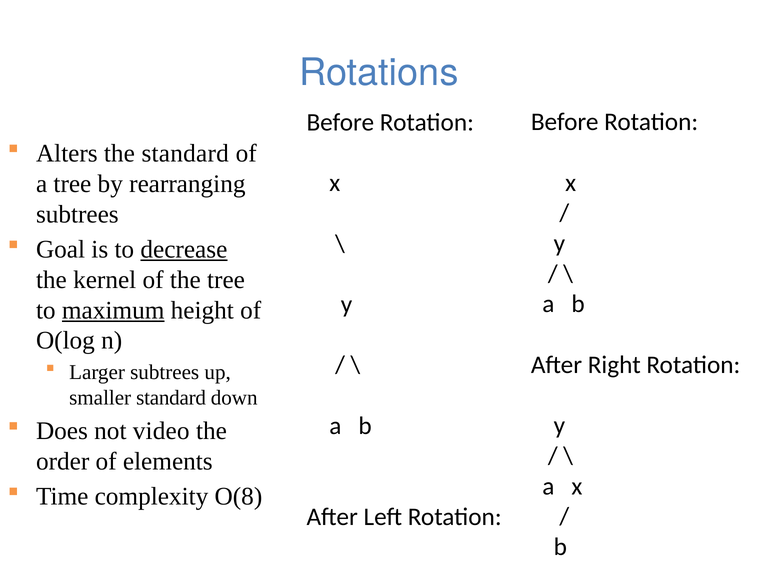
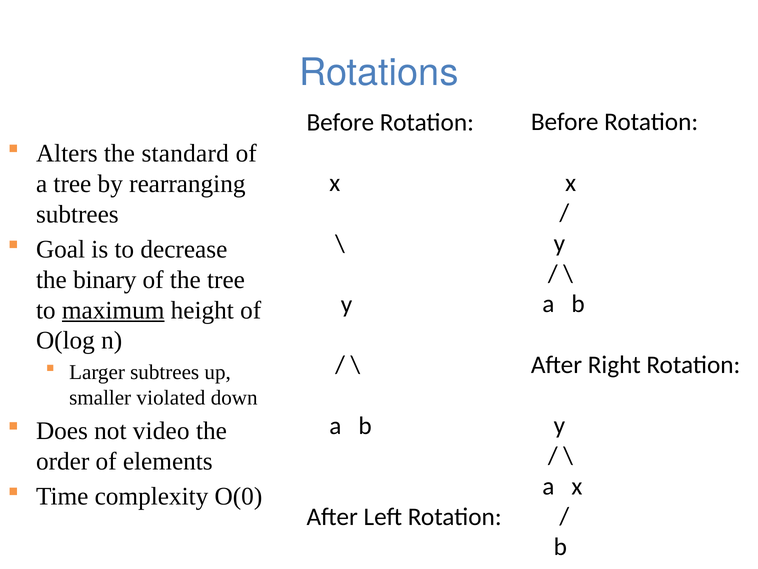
decrease underline: present -> none (184, 249)
kernel: kernel -> binary (105, 280)
smaller standard: standard -> violated (171, 397)
O(8: O(8 -> O(0 (238, 496)
